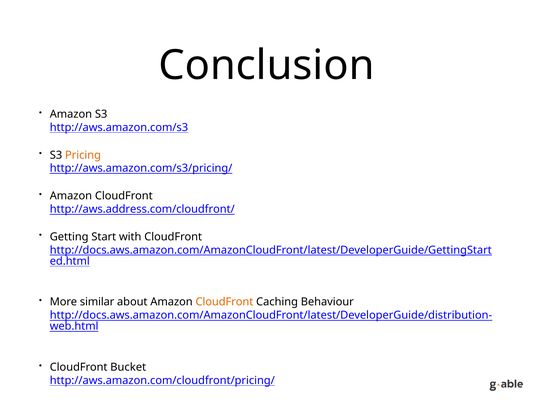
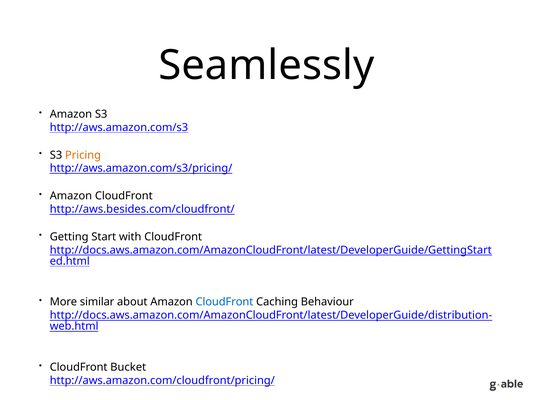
Conclusion: Conclusion -> Seamlessly (266, 65)
http://aws.address.com/cloudfront/: http://aws.address.com/cloudfront/ -> http://aws.besides.com/cloudfront/ (142, 209)
CloudFront colour: orange -> blue (224, 302)
